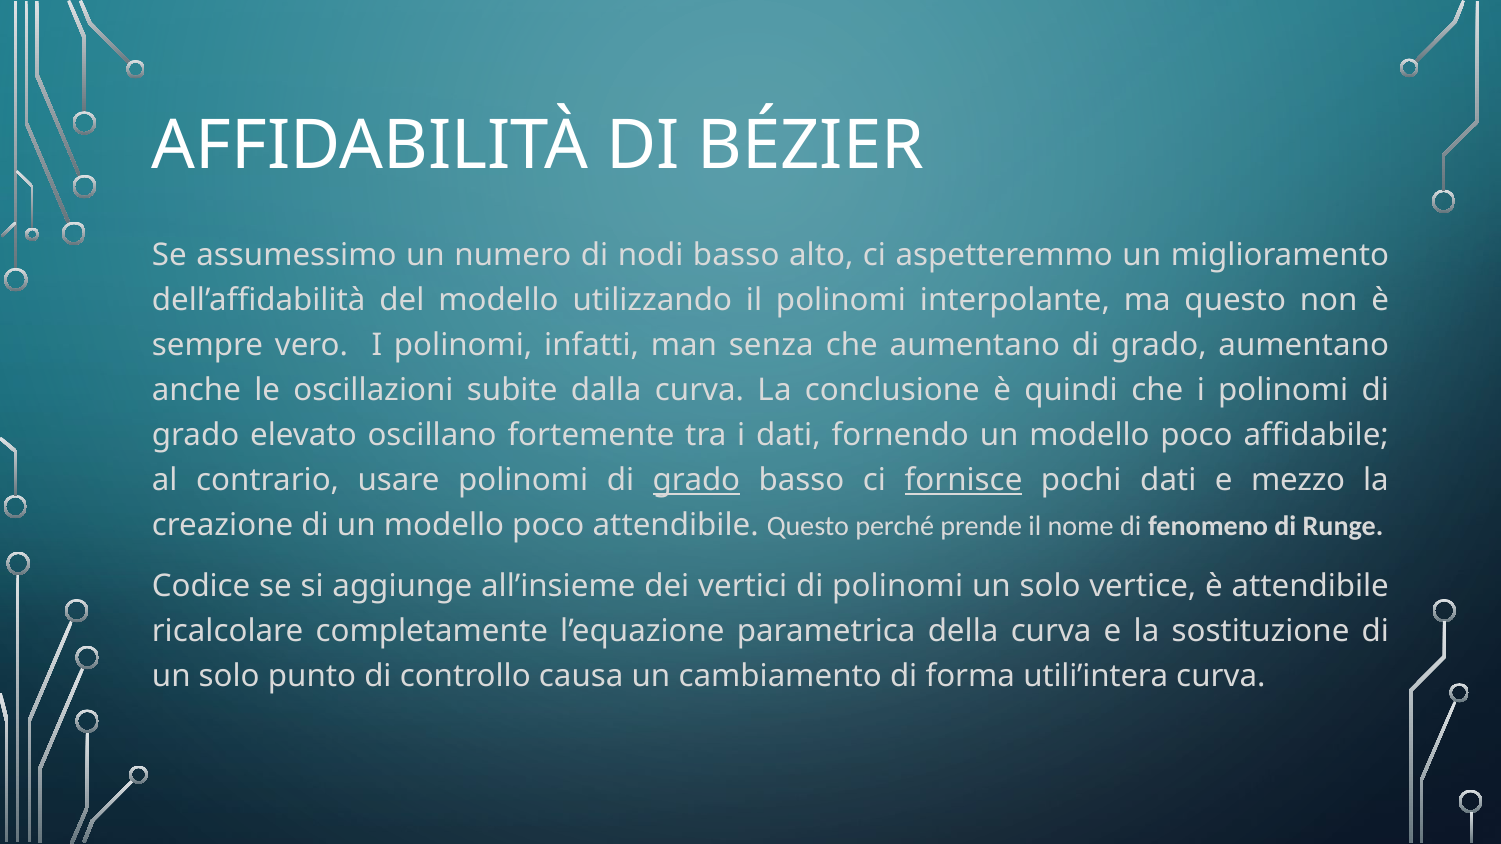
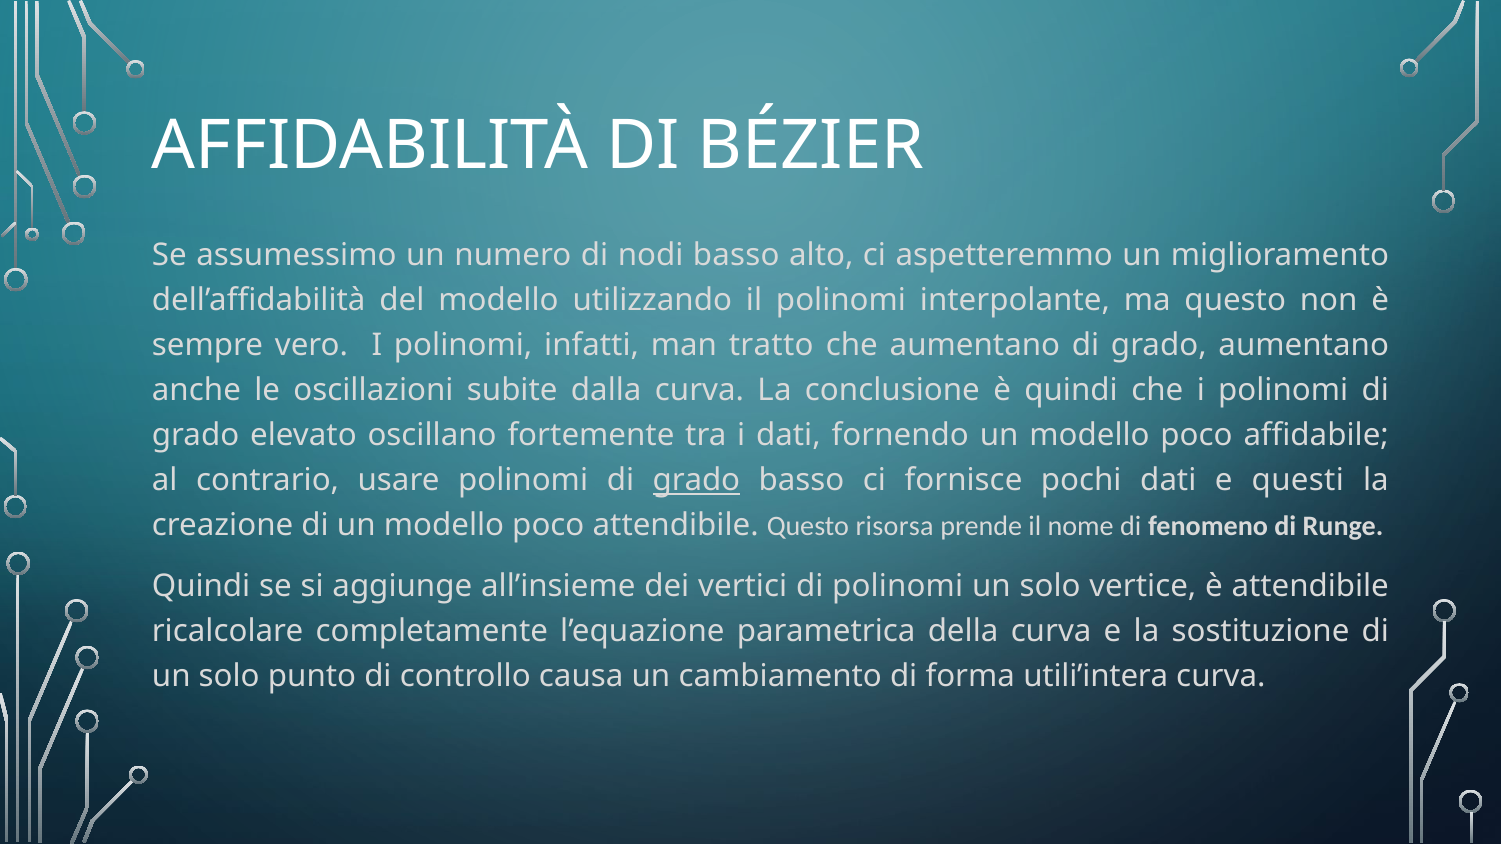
senza: senza -> tratto (771, 346)
fornisce underline: present -> none (964, 481)
mezzo: mezzo -> questi (1298, 481)
perché: perché -> risorsa (895, 527)
Codice: Codice -> Quindi (201, 586)
